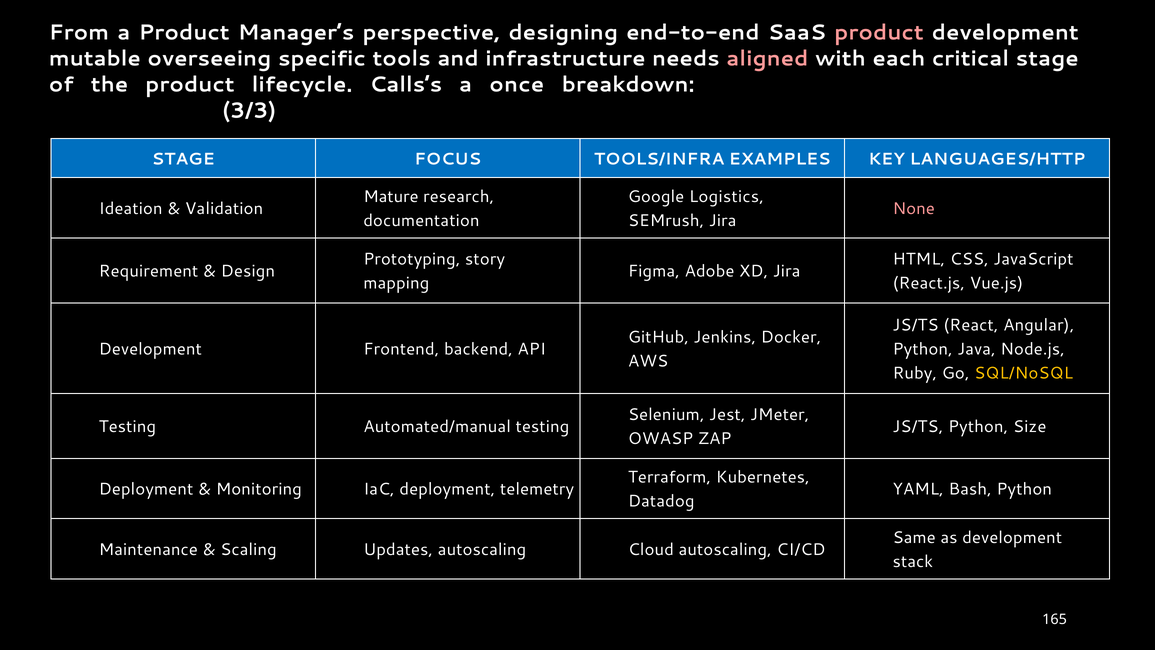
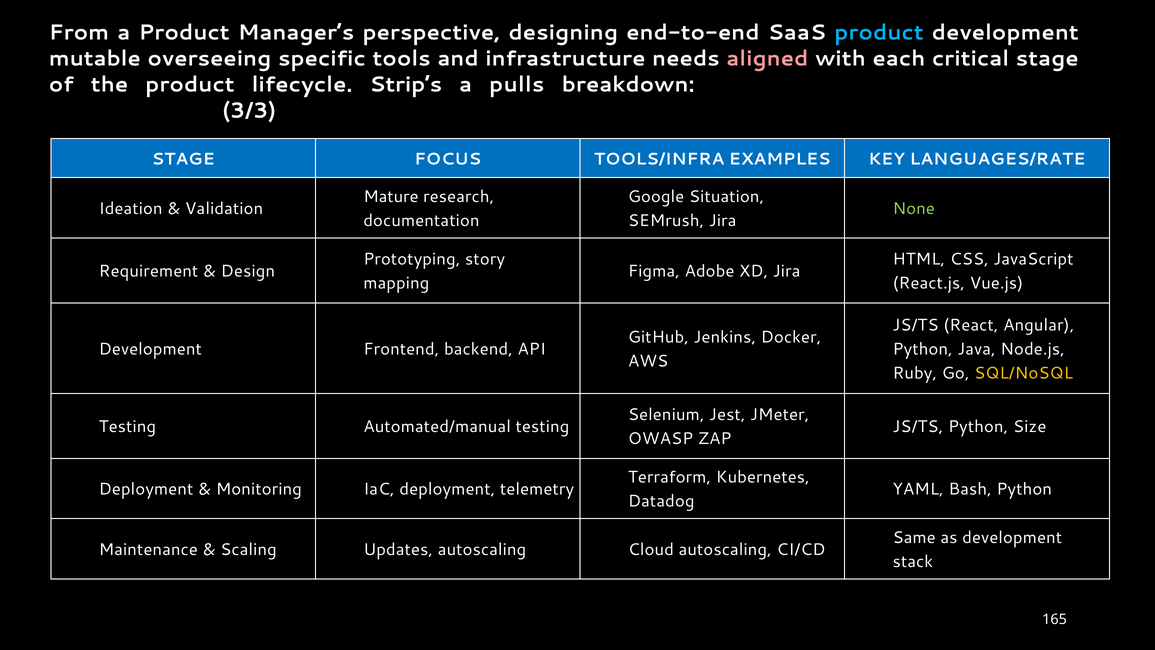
product colour: pink -> light blue (879, 32)
Calls’s: Calls’s -> Strip’s (406, 84)
once: once -> pulls (517, 84)
LANGUAGES/HTTP: LANGUAGES/HTTP -> LANGUAGES/RATE (997, 159)
Logistics: Logistics -> Situation (727, 197)
None colour: pink -> light green (914, 209)
